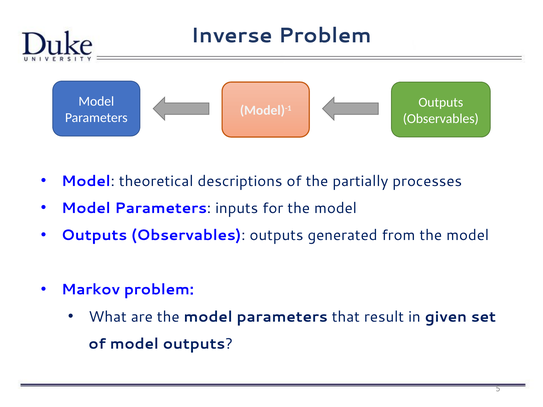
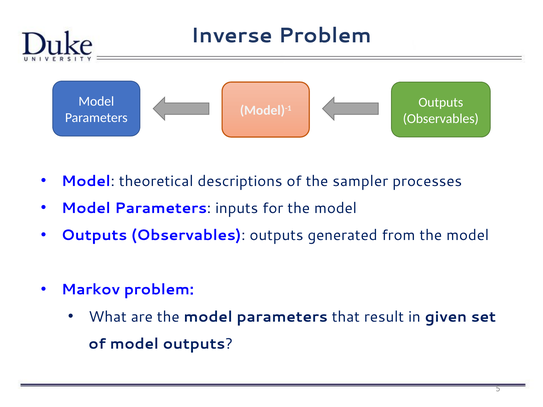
partially: partially -> sampler (360, 181)
